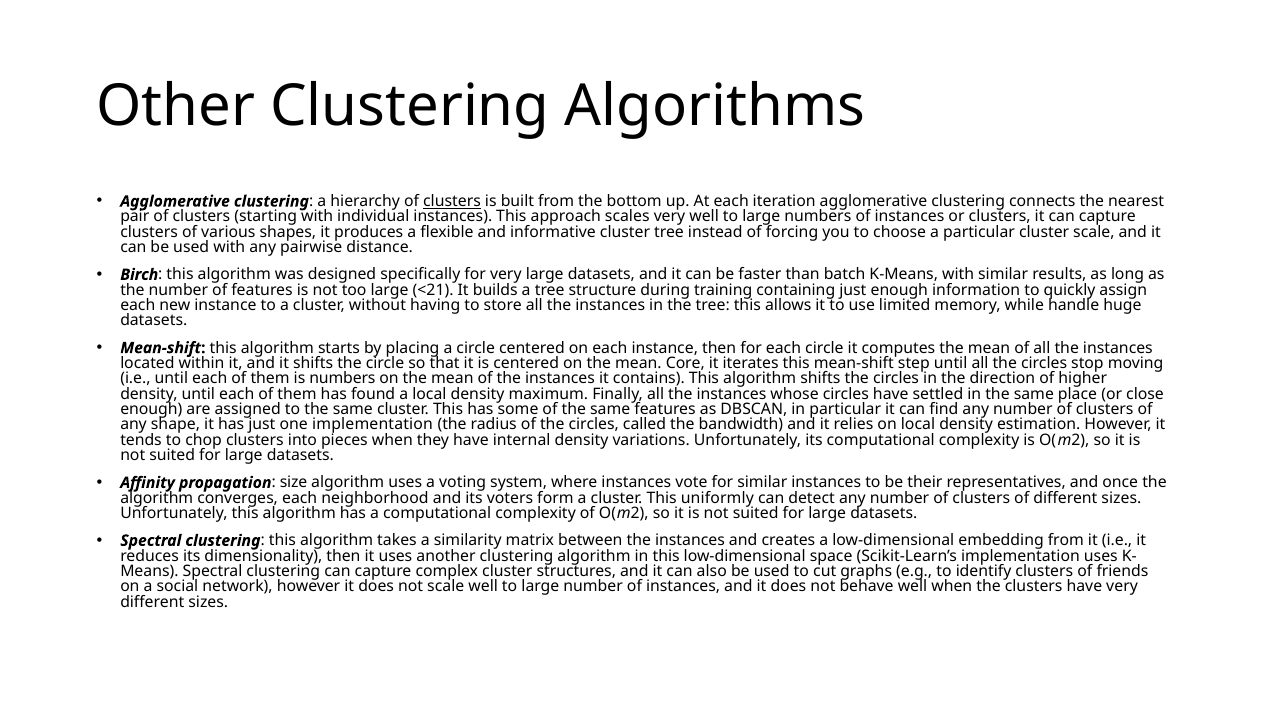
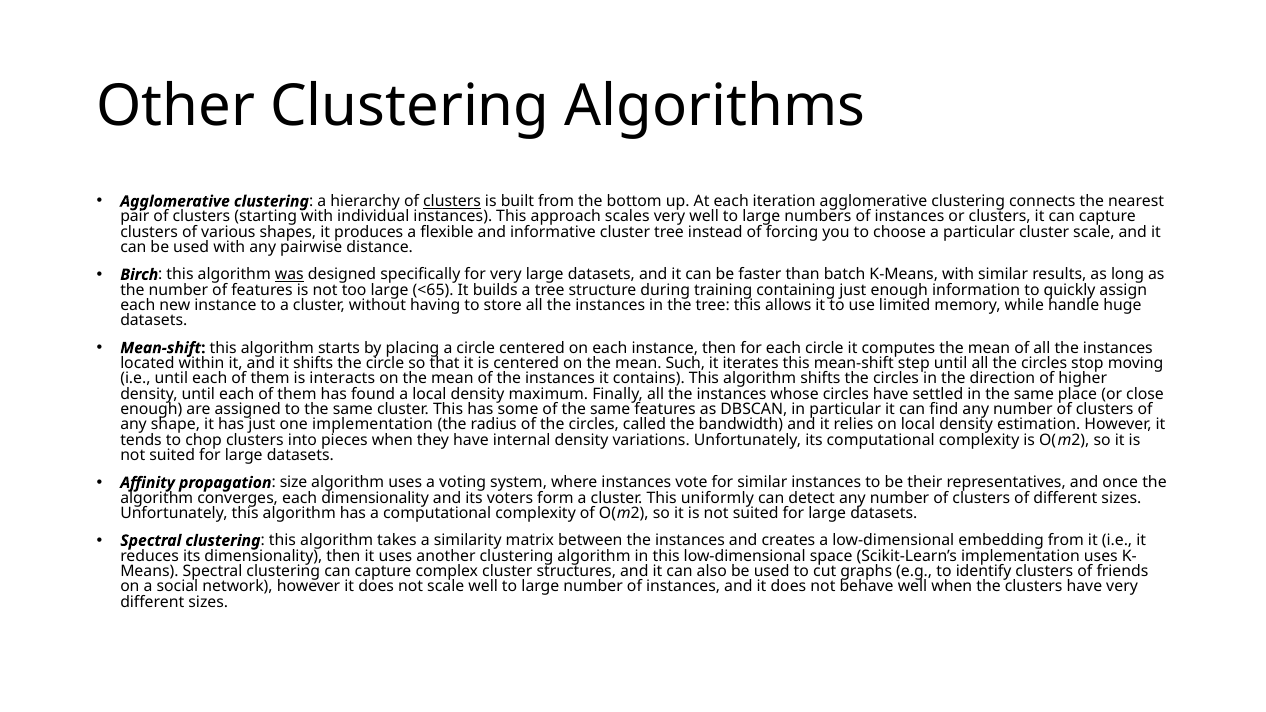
was underline: none -> present (289, 275)
<21: <21 -> <65 (433, 290)
Core: Core -> Such (685, 363)
is numbers: numbers -> interacts (342, 379)
each neighborhood: neighborhood -> dimensionality (375, 498)
